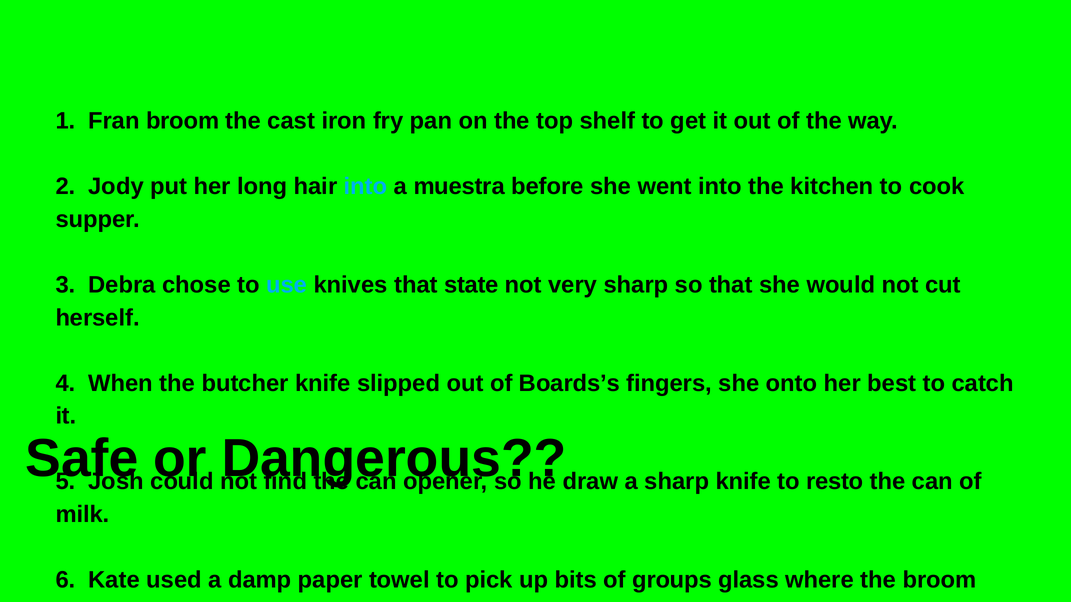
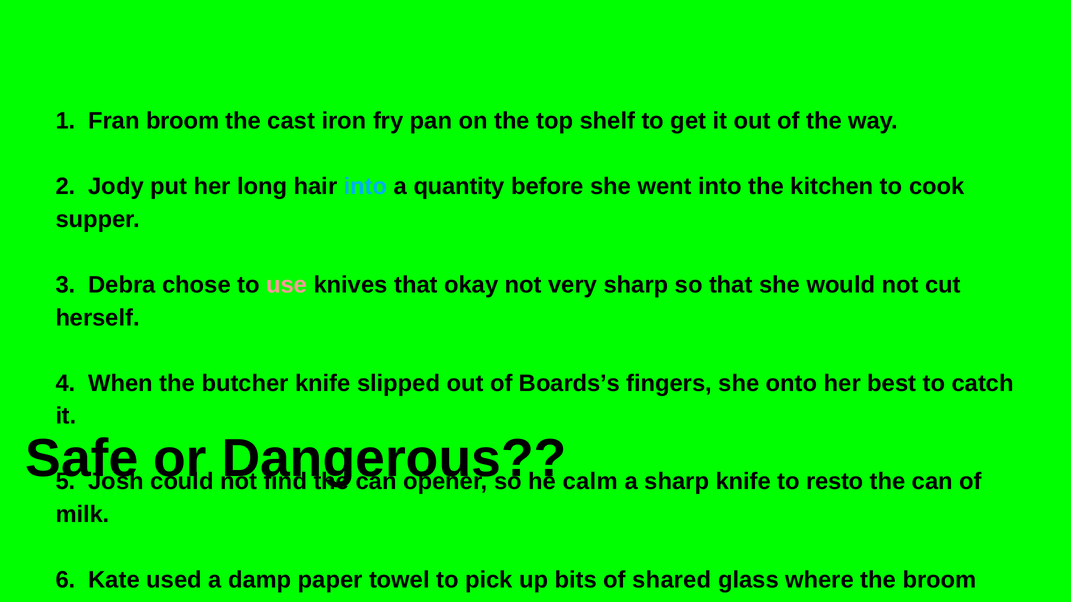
muestra: muestra -> quantity (459, 187)
use colour: light blue -> pink (287, 285)
state: state -> okay (471, 285)
draw: draw -> calm (590, 482)
groups: groups -> shared (672, 580)
